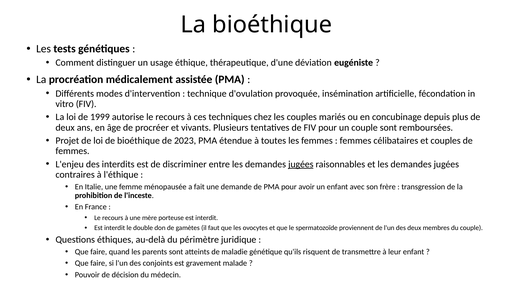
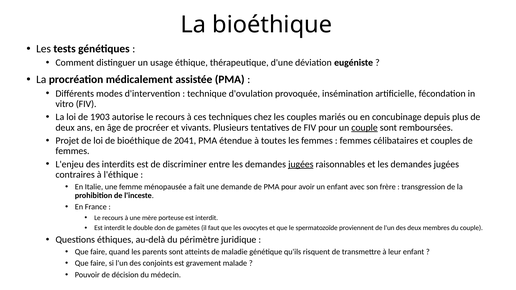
1999: 1999 -> 1903 (100, 117)
couple underline: none -> present (365, 128)
2023: 2023 -> 2041 (185, 141)
